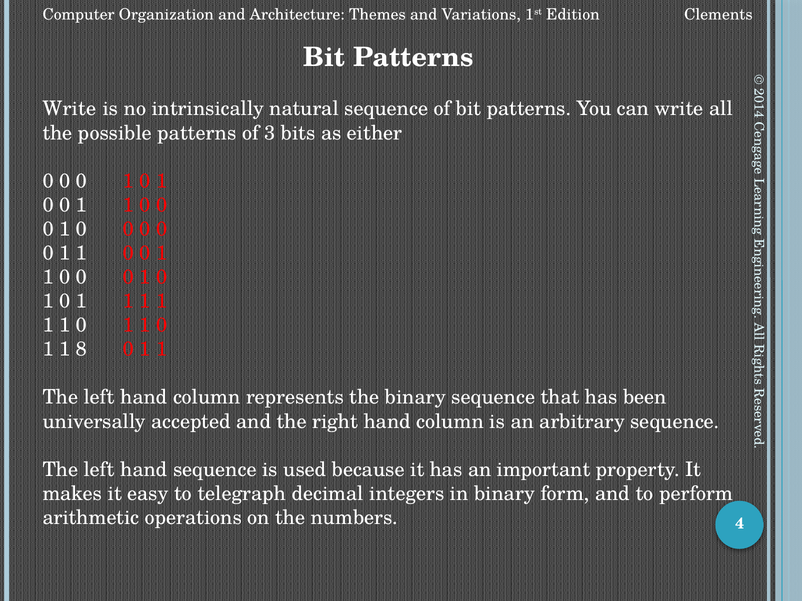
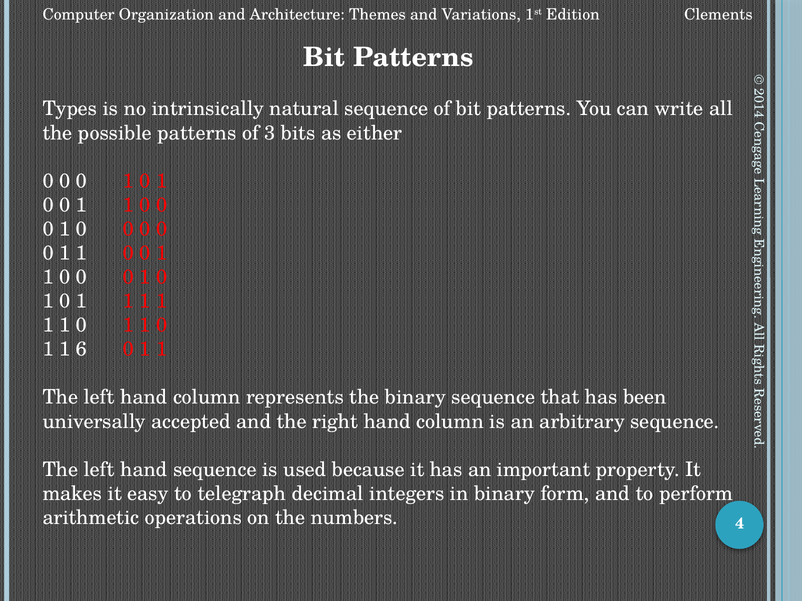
Write: Write -> Types (70, 109)
8: 8 -> 6 (81, 350)
